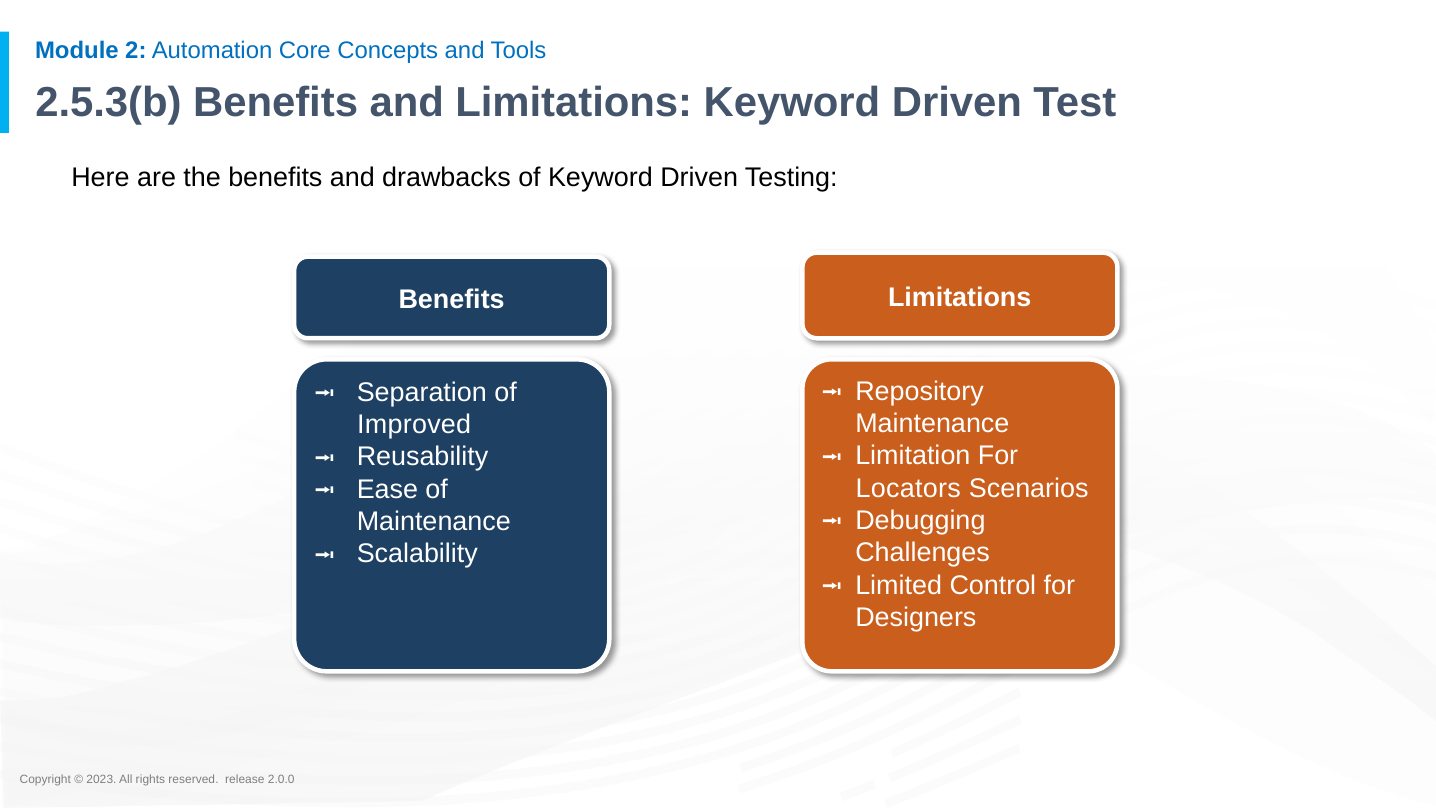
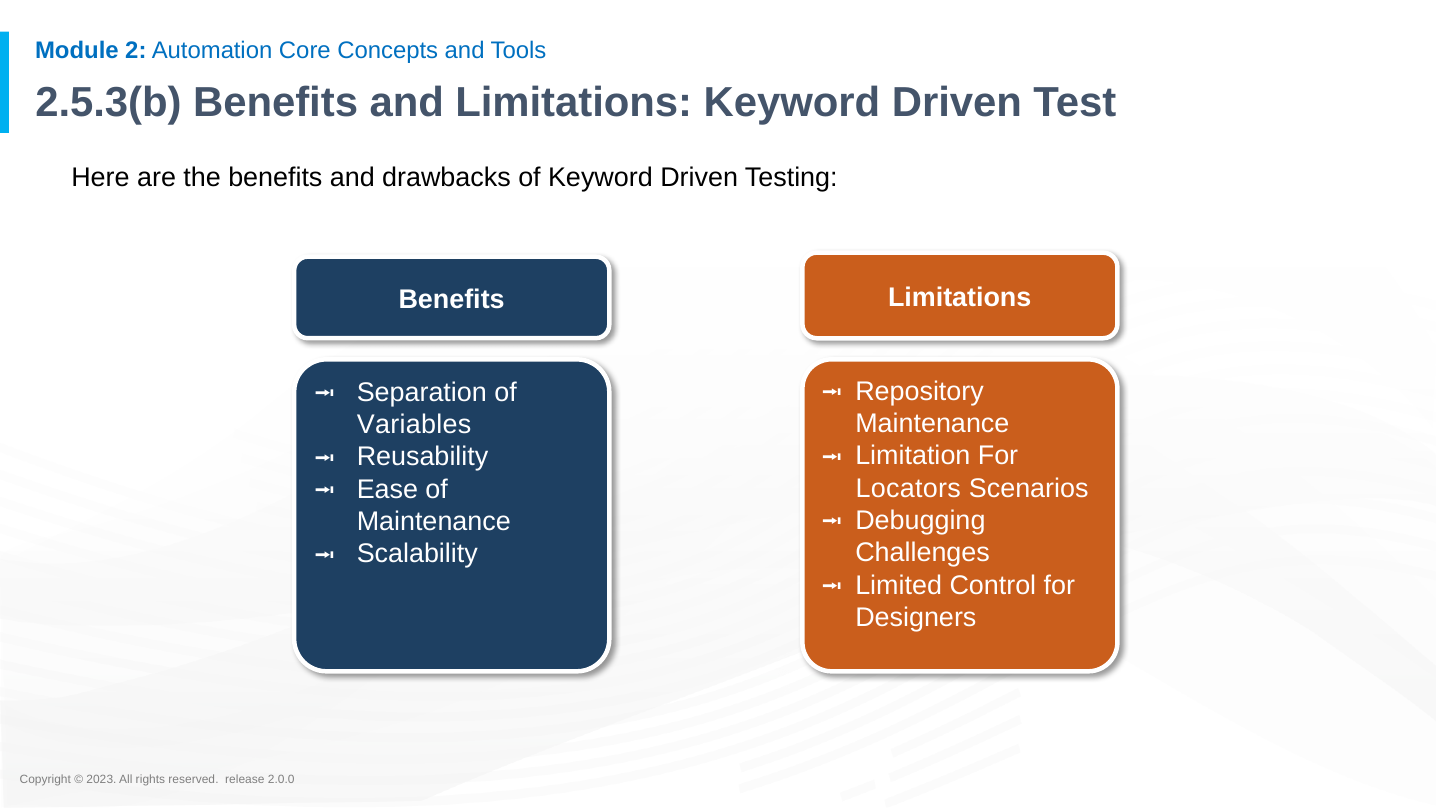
Improved: Improved -> Variables (414, 424)
